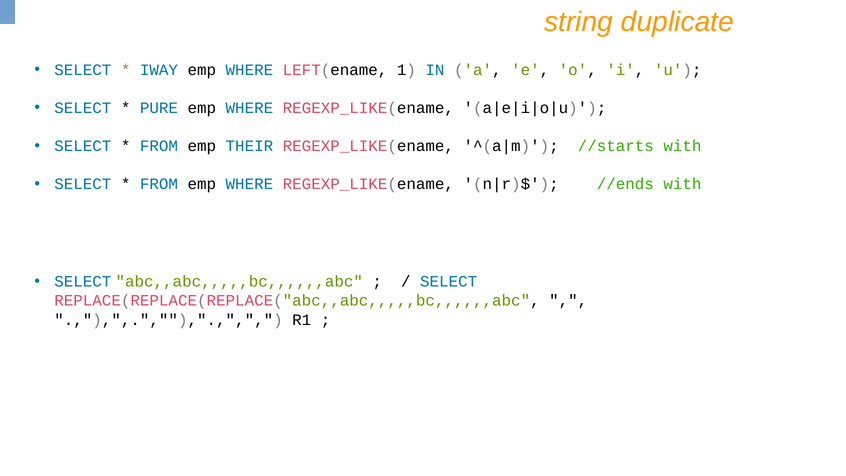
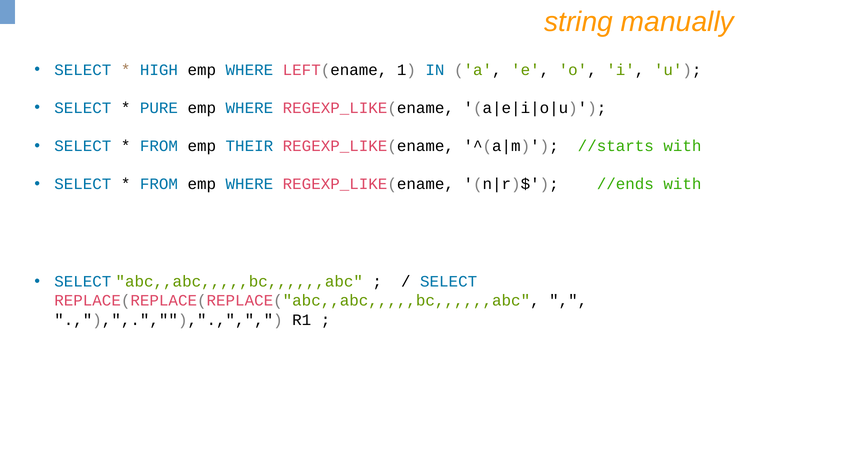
duplicate: duplicate -> manually (677, 22)
IWAY: IWAY -> HIGH (159, 70)
